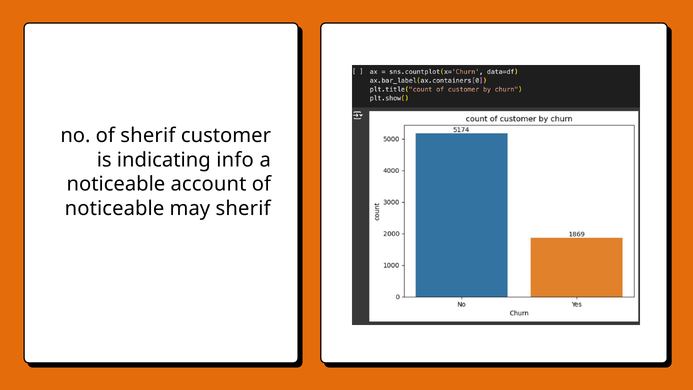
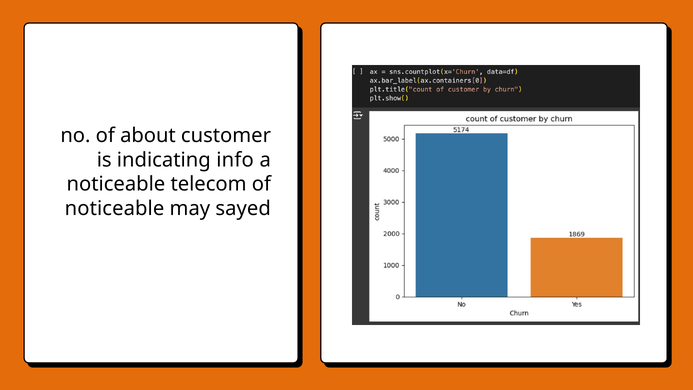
of sherif: sherif -> about (148, 136)
account: account -> telecom (209, 184)
may sherif: sherif -> sayed (243, 208)
